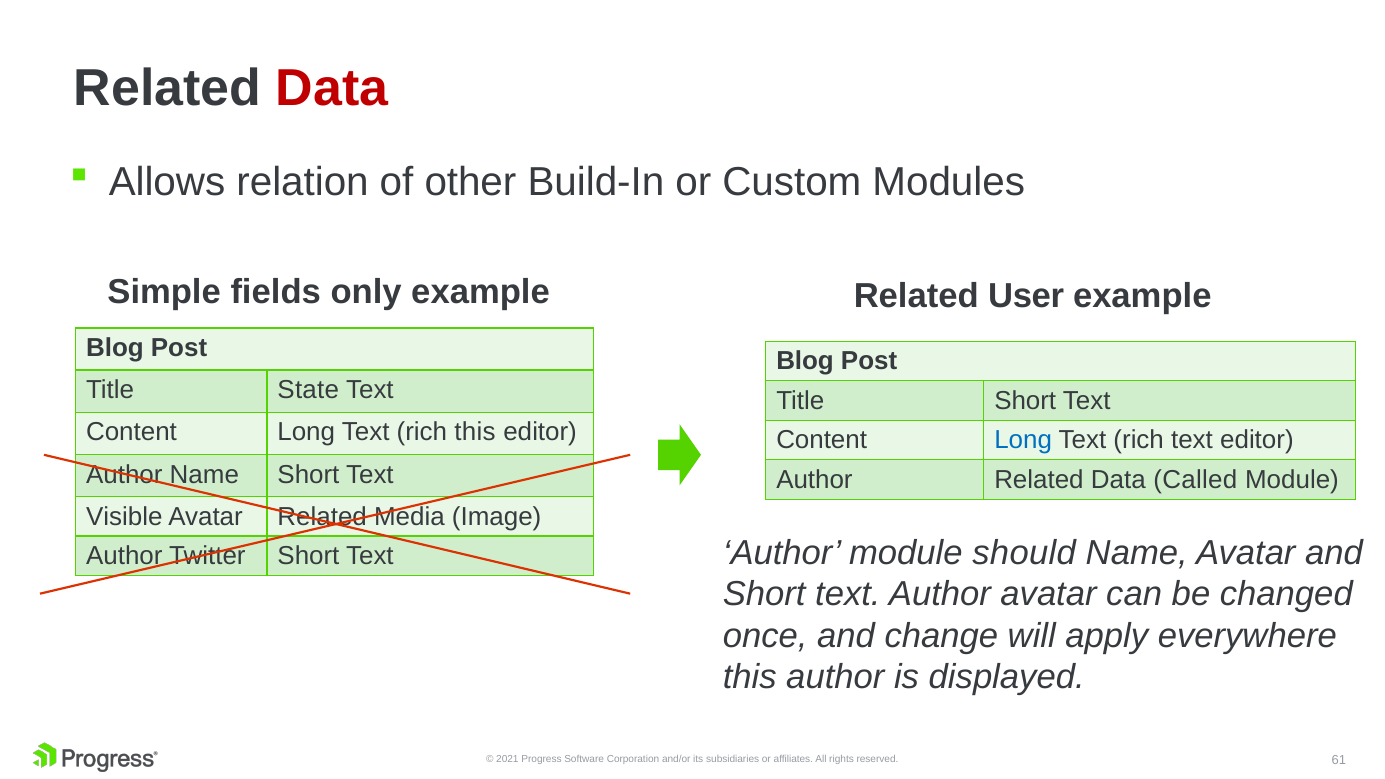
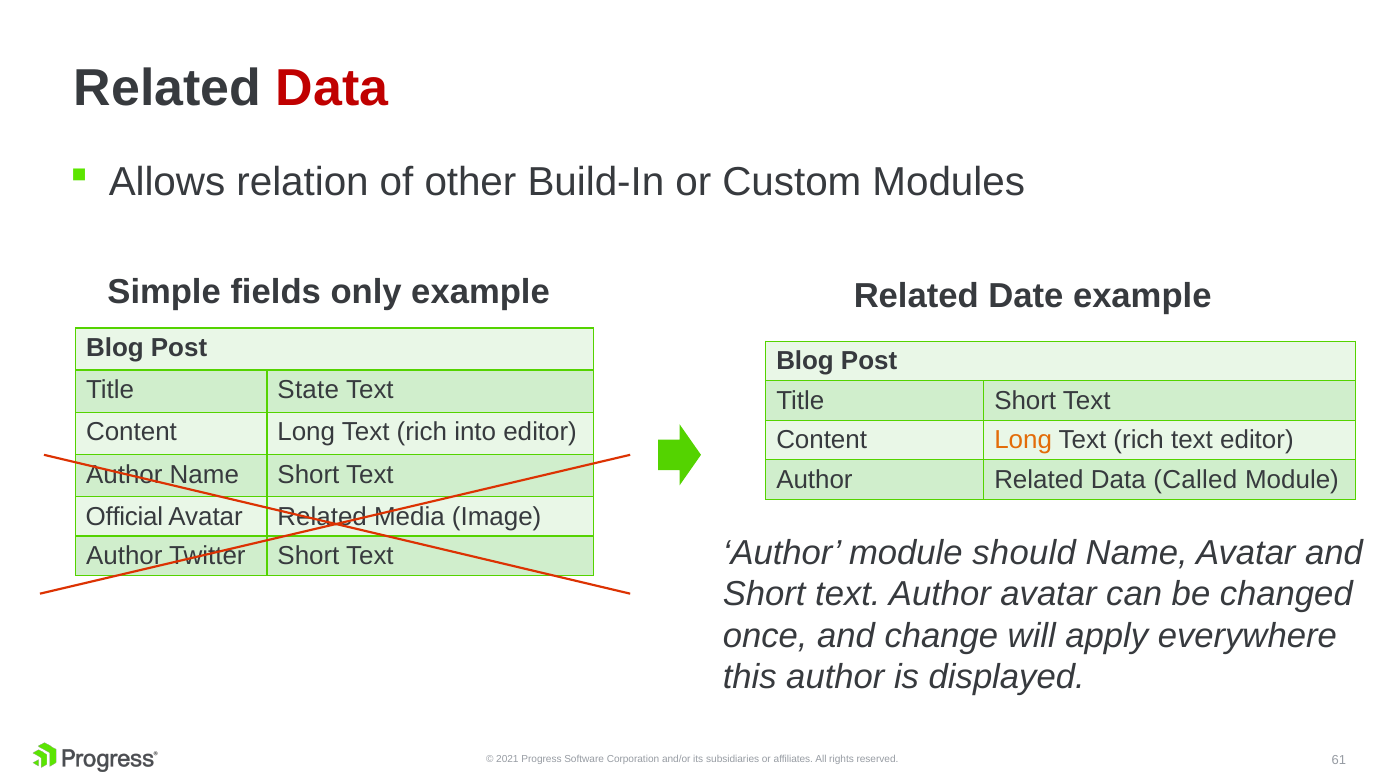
User: User -> Date (1026, 296)
rich this: this -> into (475, 432)
Long colour: blue -> orange (1023, 441)
Visible: Visible -> Official (124, 517)
